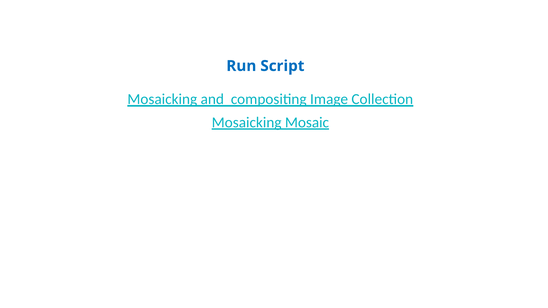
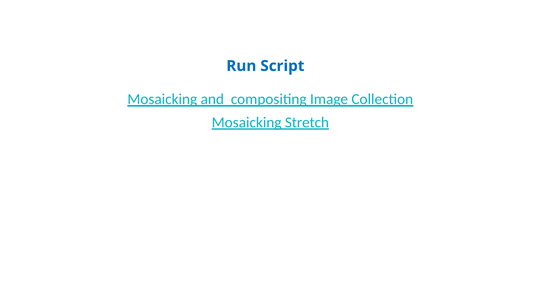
Mosaic: Mosaic -> Stretch (307, 123)
